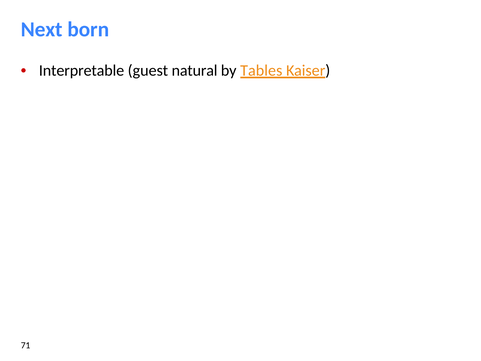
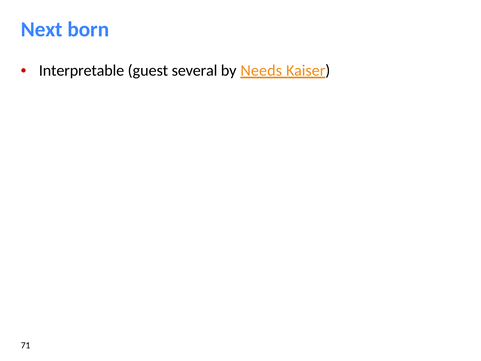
natural: natural -> several (195, 71)
Tables: Tables -> Needs (261, 71)
